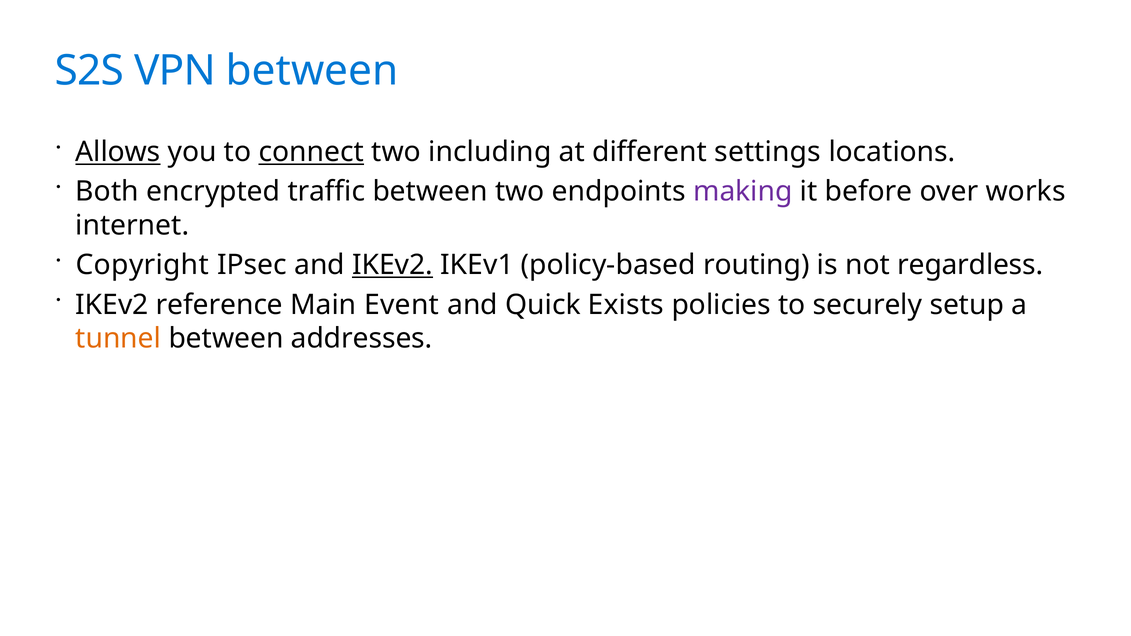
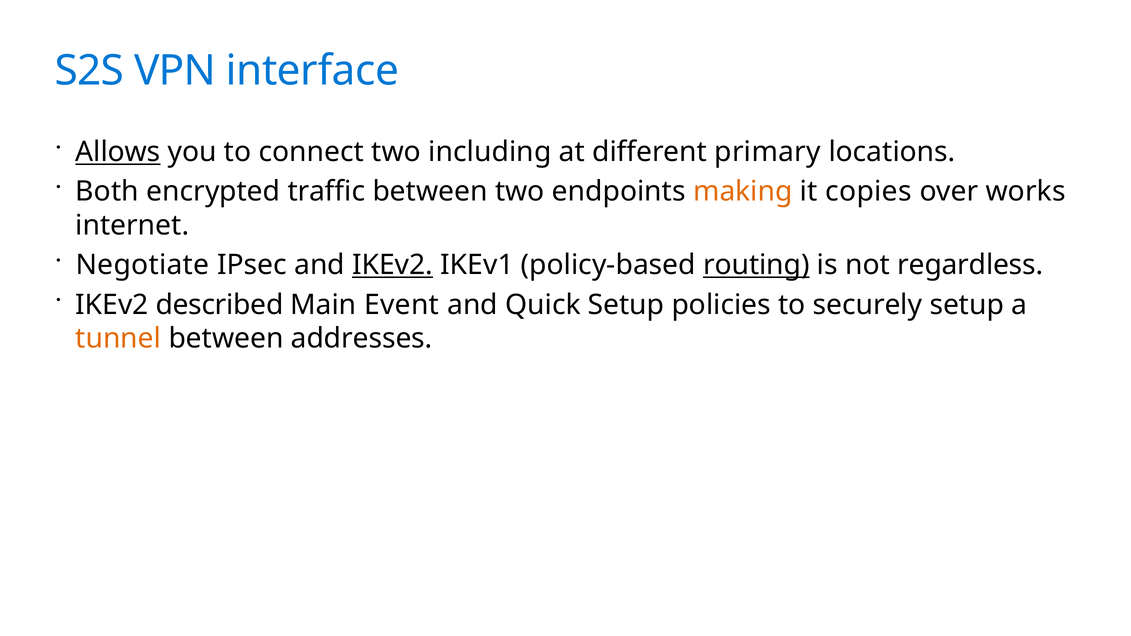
VPN between: between -> interface (312, 71)
connect underline: present -> none (311, 152)
settings: settings -> primary (768, 152)
making colour: purple -> orange (743, 192)
before: before -> copies (868, 192)
Copyright: Copyright -> Negotiate (142, 265)
routing underline: none -> present (756, 265)
reference: reference -> described (220, 305)
Quick Exists: Exists -> Setup (626, 305)
